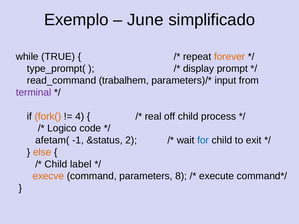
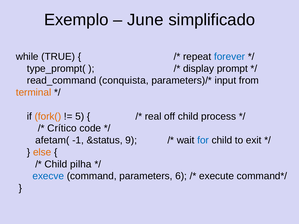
forever colour: orange -> blue (230, 57)
trabalhem: trabalhem -> conquista (124, 81)
terminal colour: purple -> orange (34, 93)
4: 4 -> 5 (80, 116)
Logico: Logico -> Crítico (62, 128)
2: 2 -> 9 (131, 140)
label: label -> pilha (81, 164)
execve colour: orange -> blue (48, 176)
8: 8 -> 6 (181, 176)
